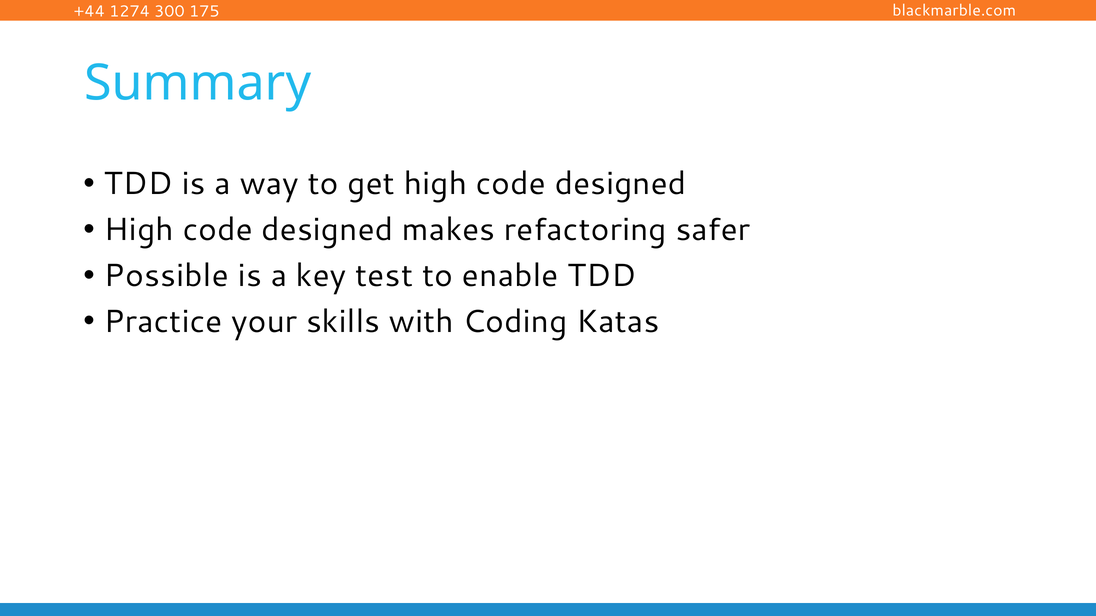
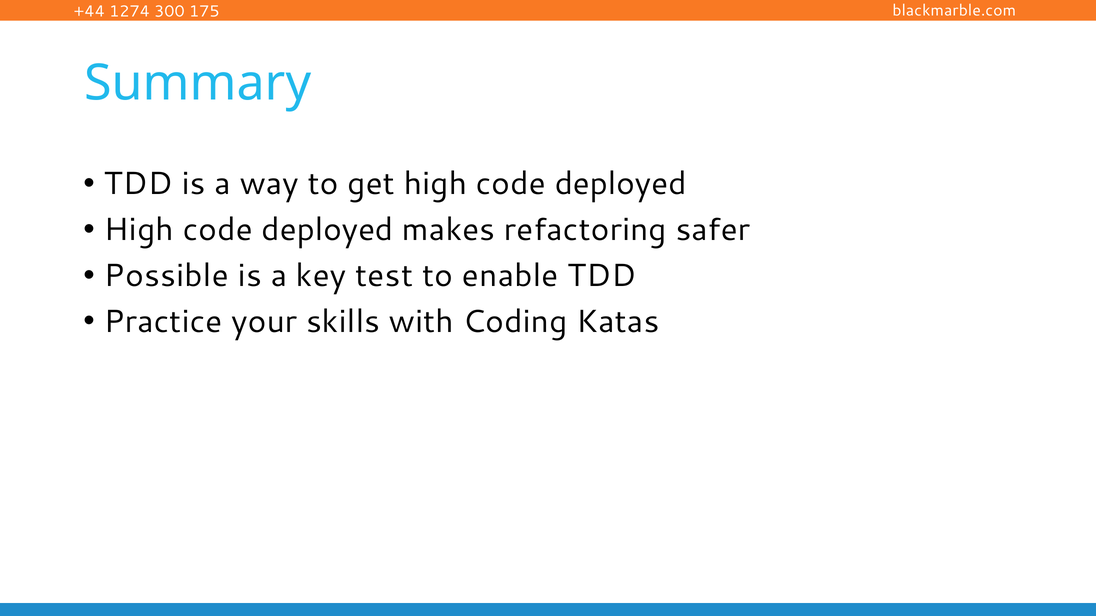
get high code designed: designed -> deployed (621, 184)
designed: designed -> deployed (327, 230)
